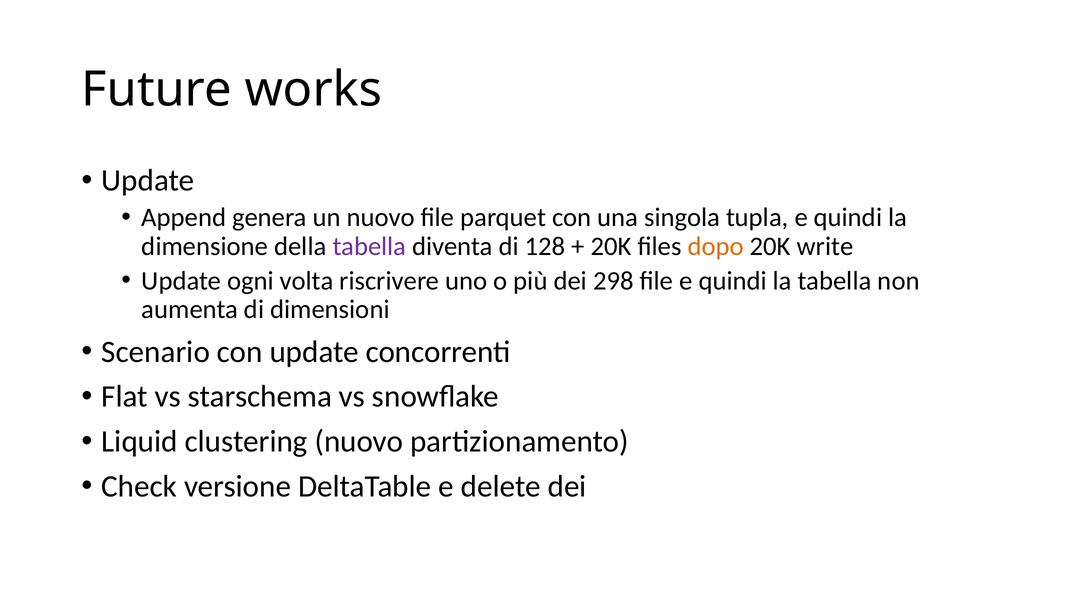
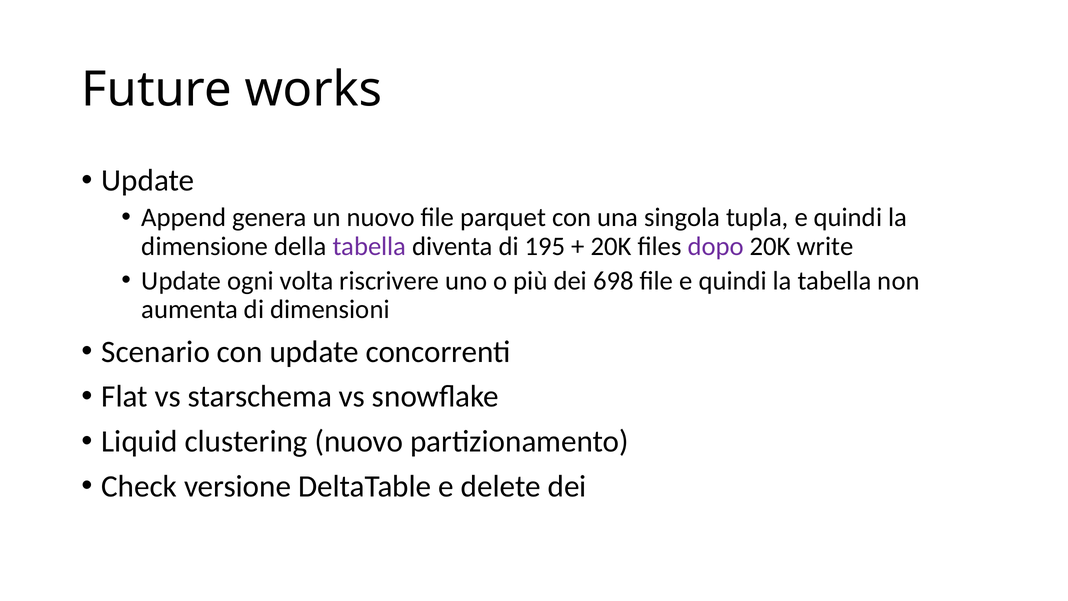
128: 128 -> 195 (545, 246)
dopo colour: orange -> purple (716, 246)
298: 298 -> 698 (613, 281)
